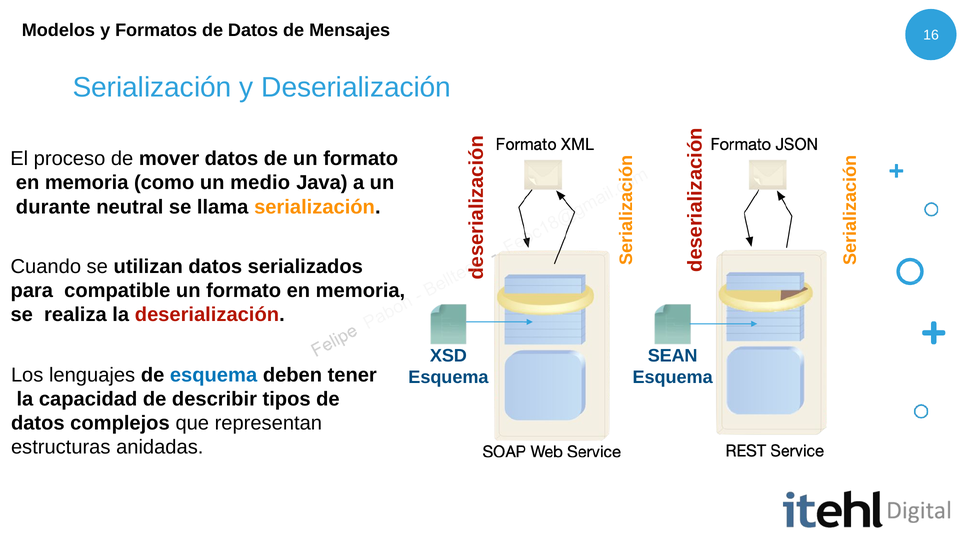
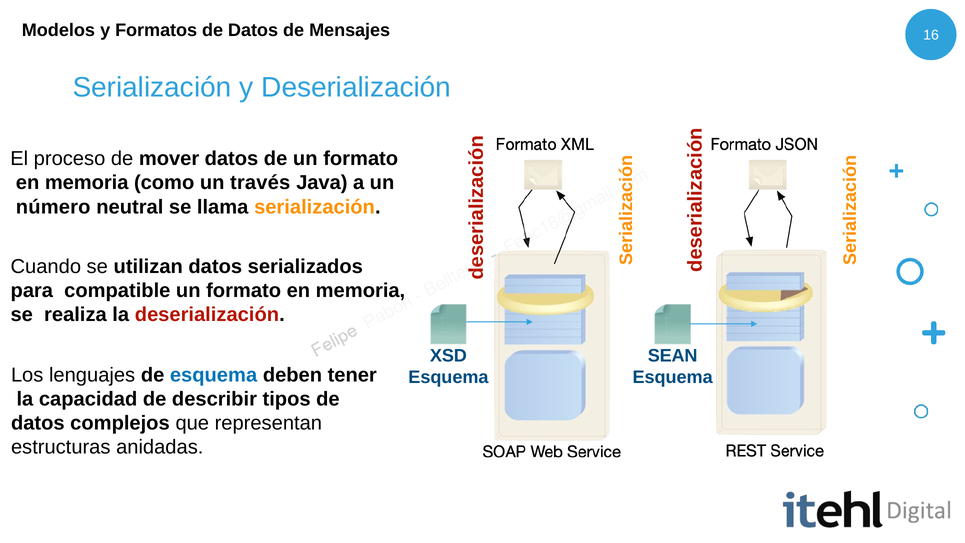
medio: medio -> través (260, 183)
durante: durante -> número (53, 207)
